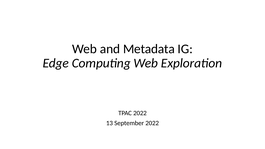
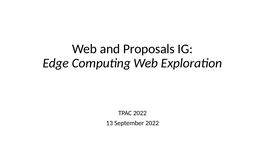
Metadata: Metadata -> Proposals (149, 49)
